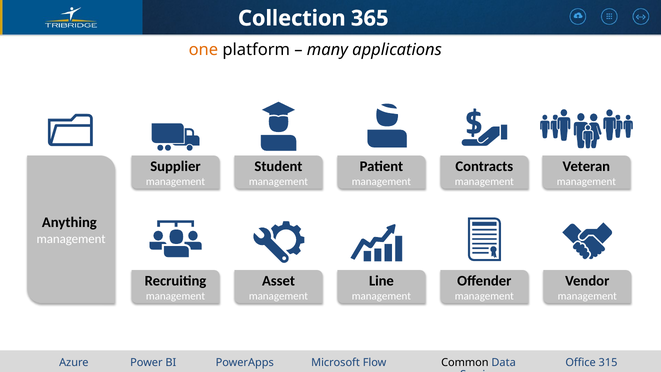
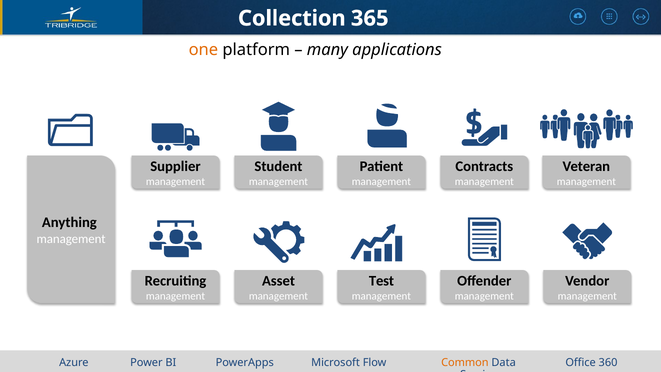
Line: Line -> Test (381, 281)
Common colour: black -> orange (465, 363)
315: 315 -> 360 (608, 363)
